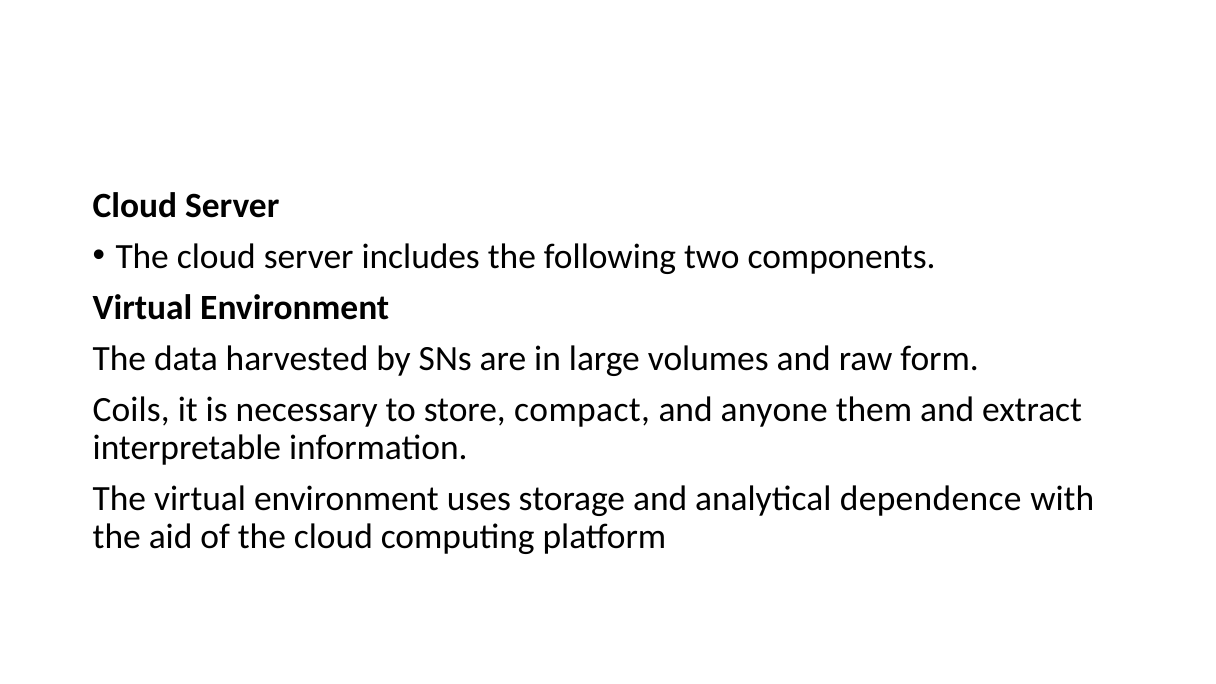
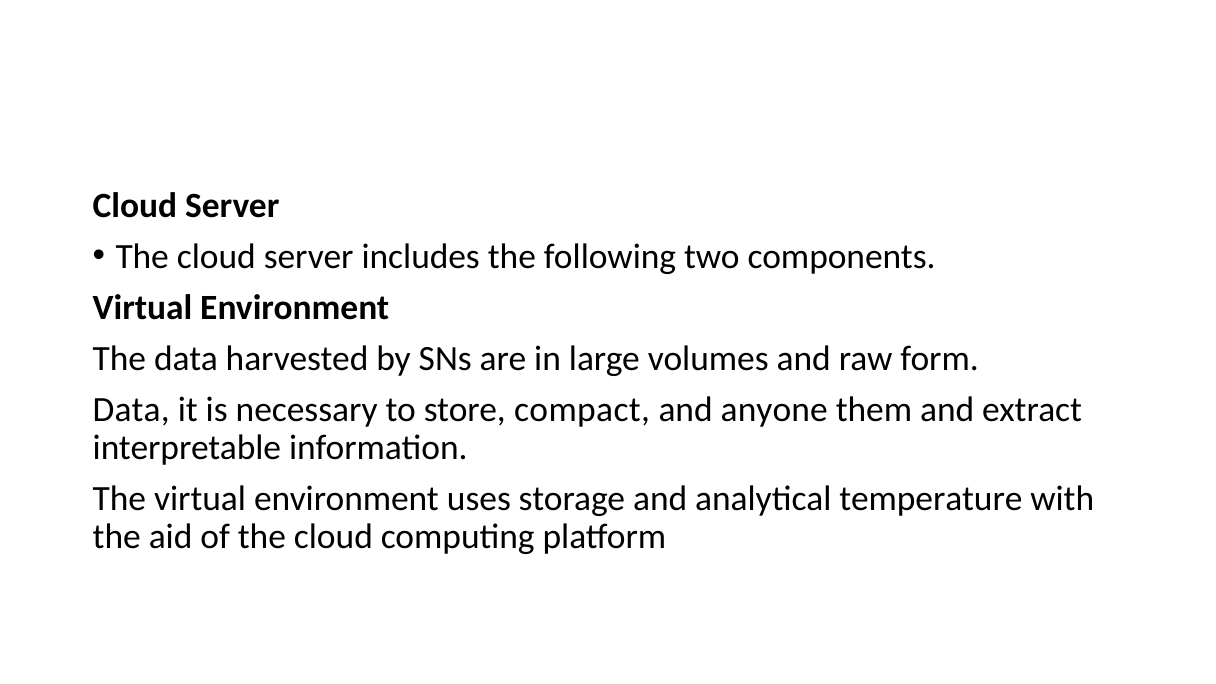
Coils: Coils -> Data (131, 410)
dependence: dependence -> temperature (931, 499)
